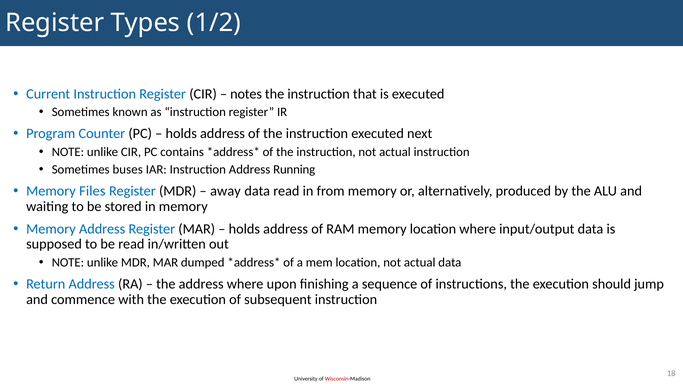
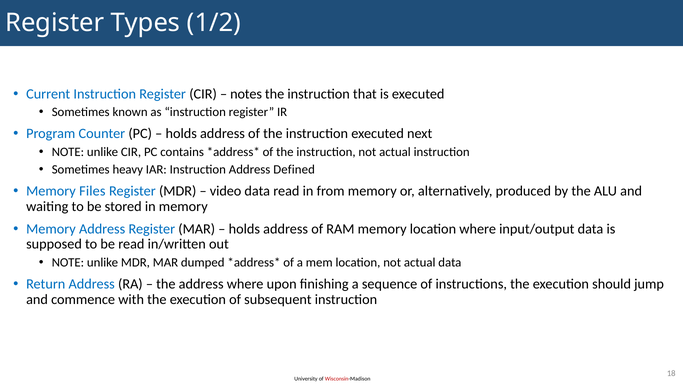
buses: buses -> heavy (128, 169)
Running: Running -> Defined (294, 169)
away: away -> video (226, 191)
